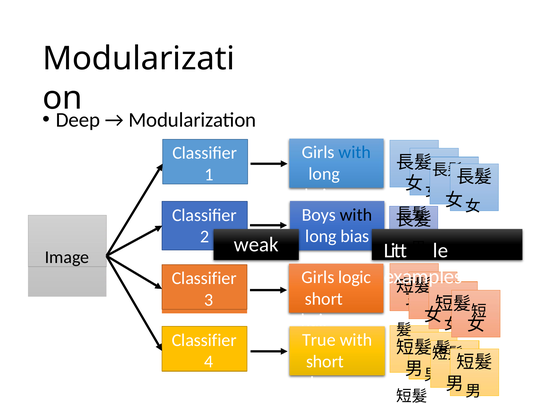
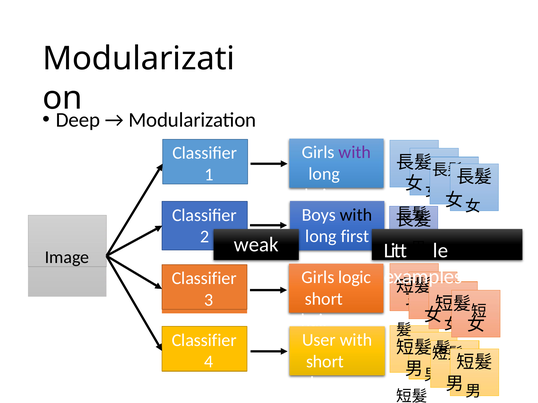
with colour: blue -> purple (355, 153)
bias: bias -> first (355, 237)
True: True -> User (319, 340)
